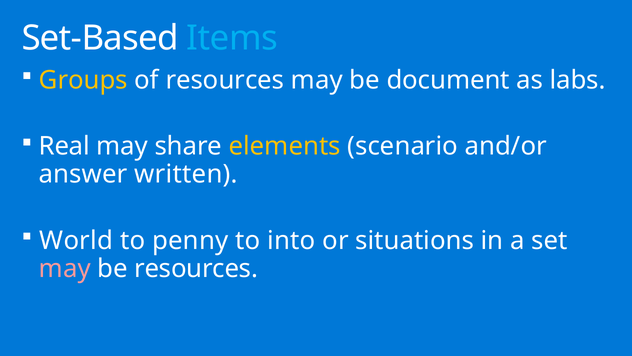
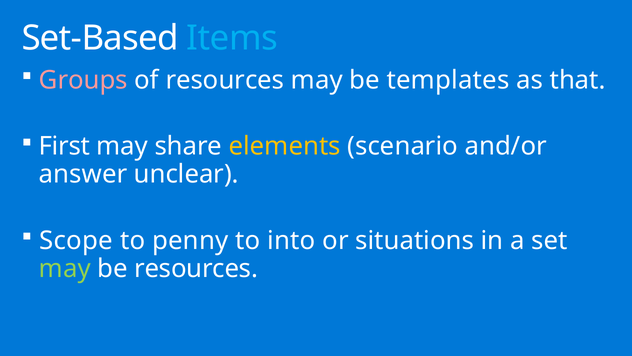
Groups colour: yellow -> pink (83, 80)
document: document -> templates (448, 80)
labs: labs -> that (578, 80)
Real: Real -> First (64, 146)
written: written -> unclear (186, 174)
World: World -> Scope (76, 240)
may colour: pink -> light green (65, 268)
